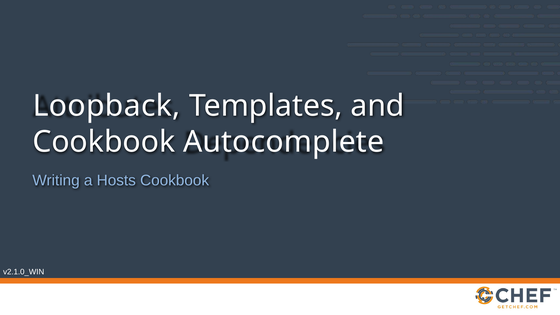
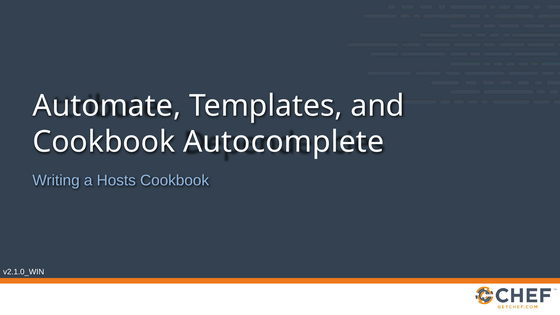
Loopback: Loopback -> Automate (107, 106)
